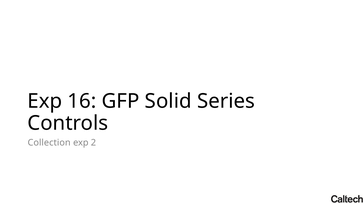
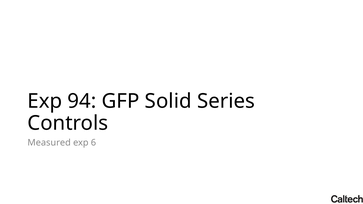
16: 16 -> 94 (82, 101)
Collection: Collection -> Measured (49, 143)
2: 2 -> 6 (93, 143)
